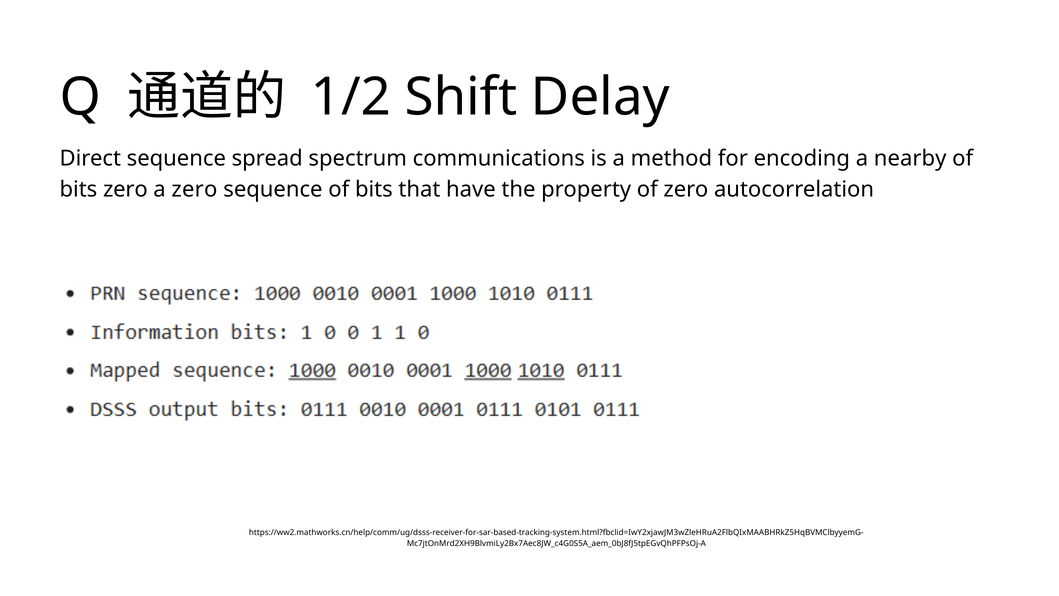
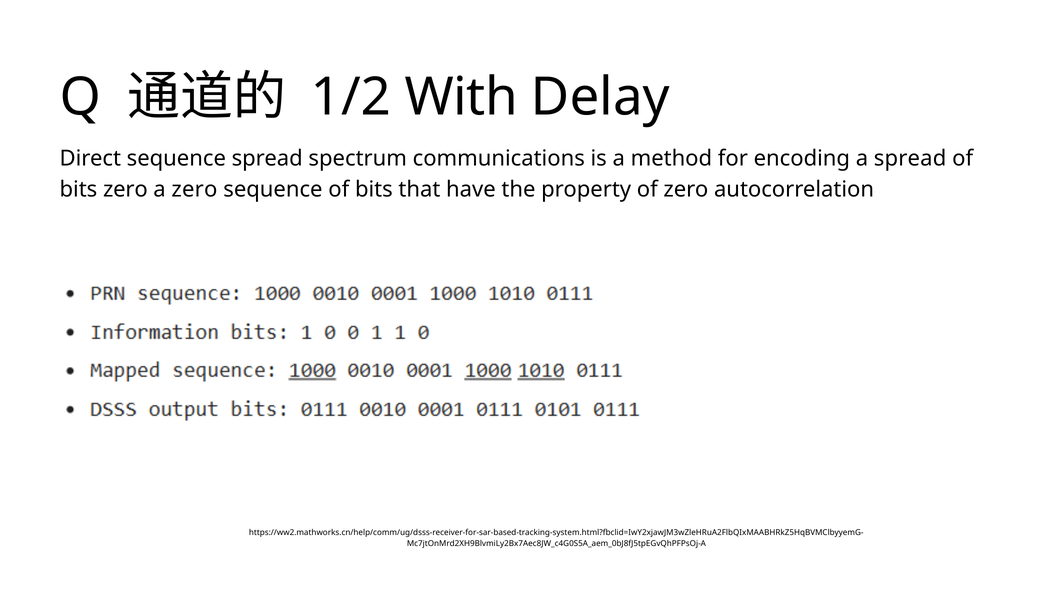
Shift: Shift -> With (461, 97)
a nearby: nearby -> spread (910, 158)
